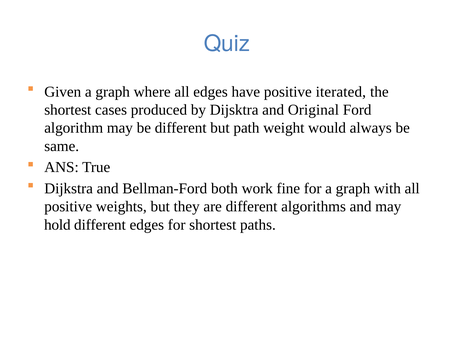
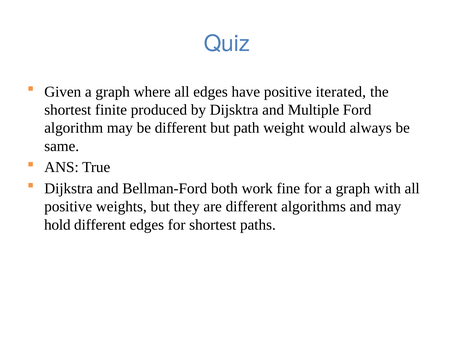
cases: cases -> finite (111, 110)
Original: Original -> Multiple (314, 110)
